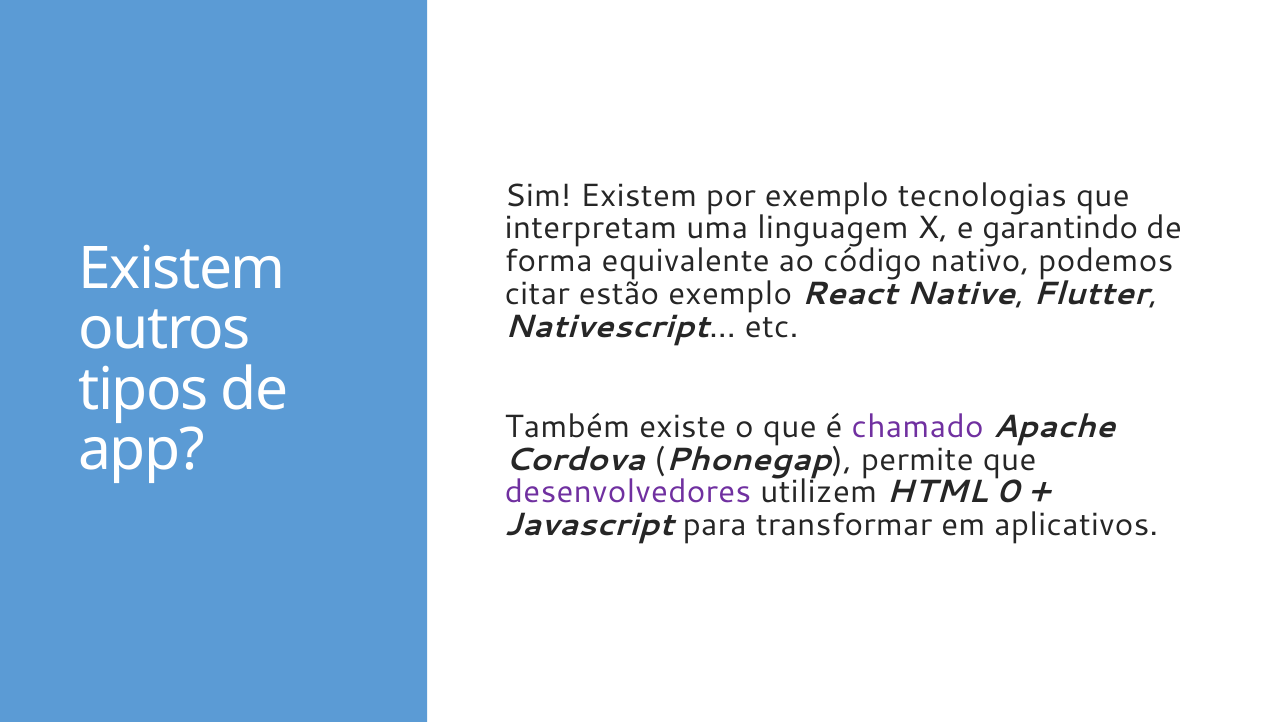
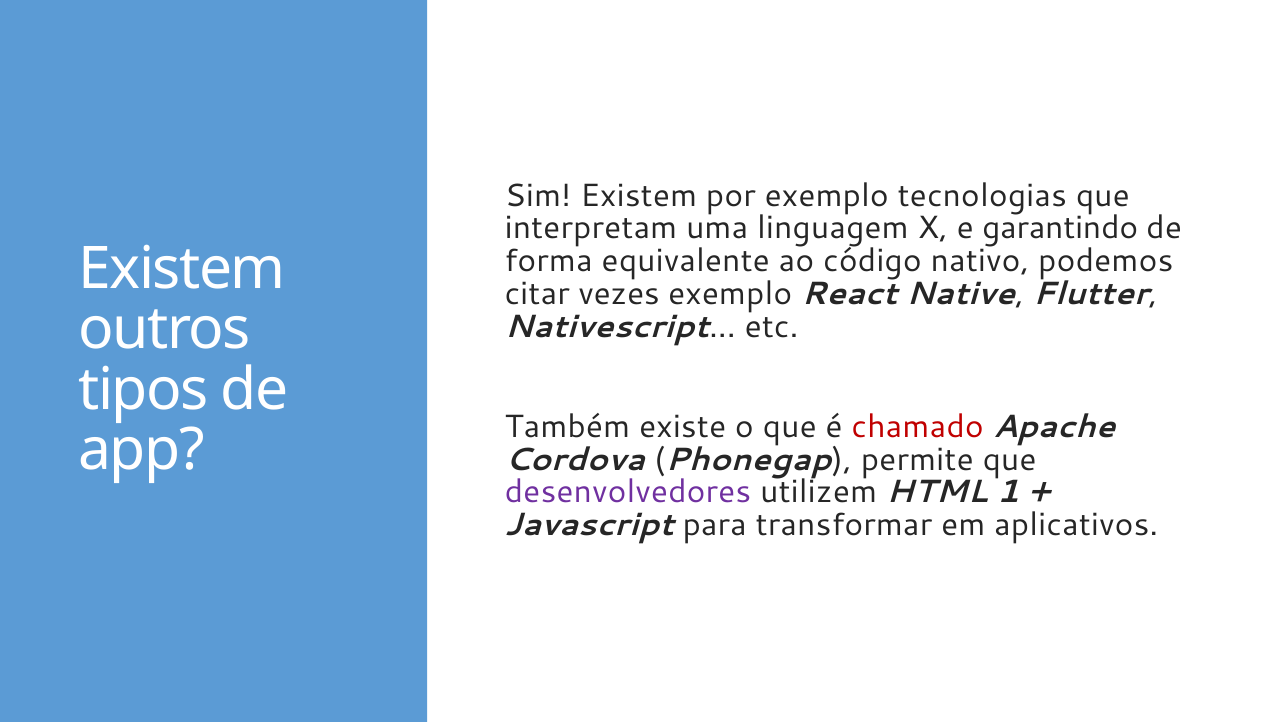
estão: estão -> vezes (619, 294)
chamado colour: purple -> red (918, 427)
0: 0 -> 1 (1008, 492)
